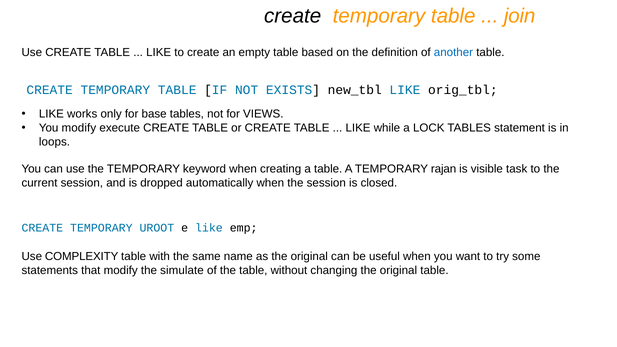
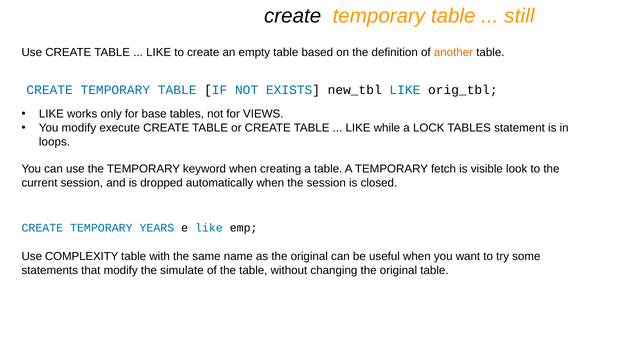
join: join -> still (519, 16)
another colour: blue -> orange (453, 52)
rajan: rajan -> fetch (444, 169)
task: task -> look (517, 169)
UROOT: UROOT -> YEARS (157, 228)
